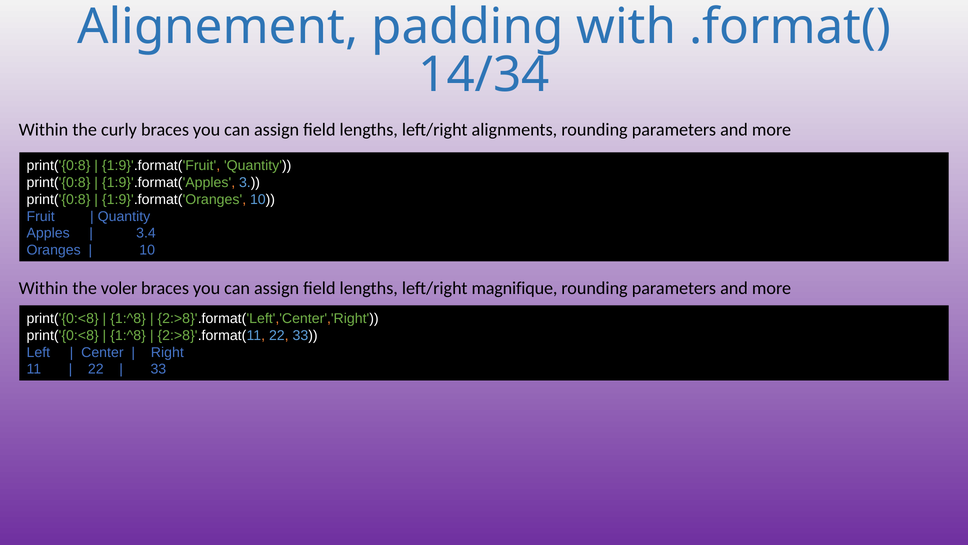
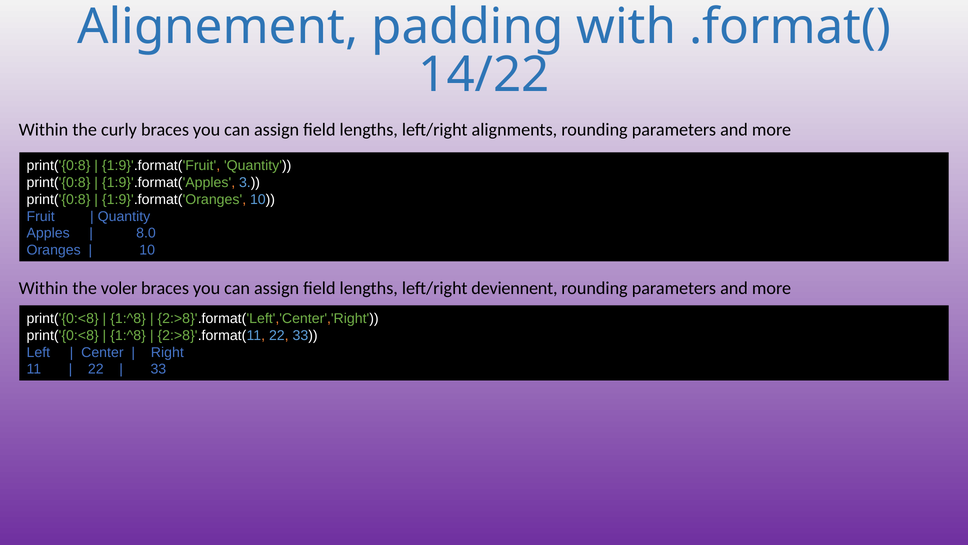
14/34: 14/34 -> 14/22 (484, 75)
3.4: 3.4 -> 8.0 (146, 233)
magnifique: magnifique -> deviennent (514, 288)
